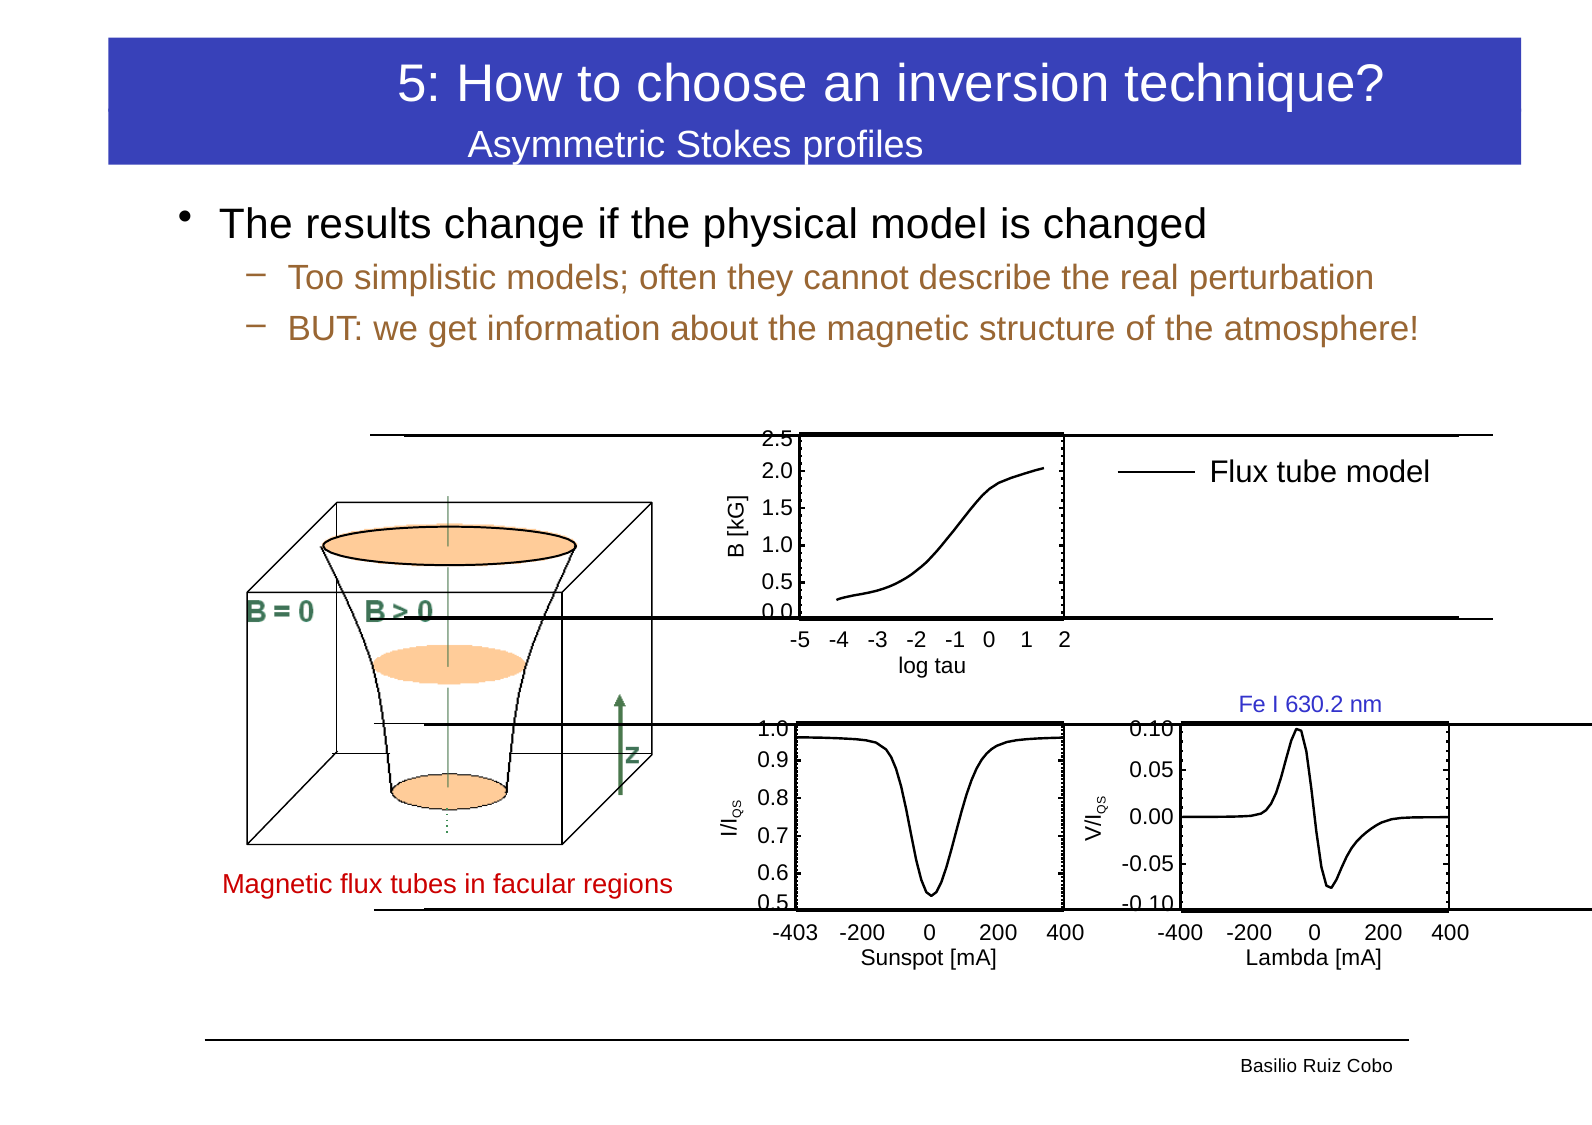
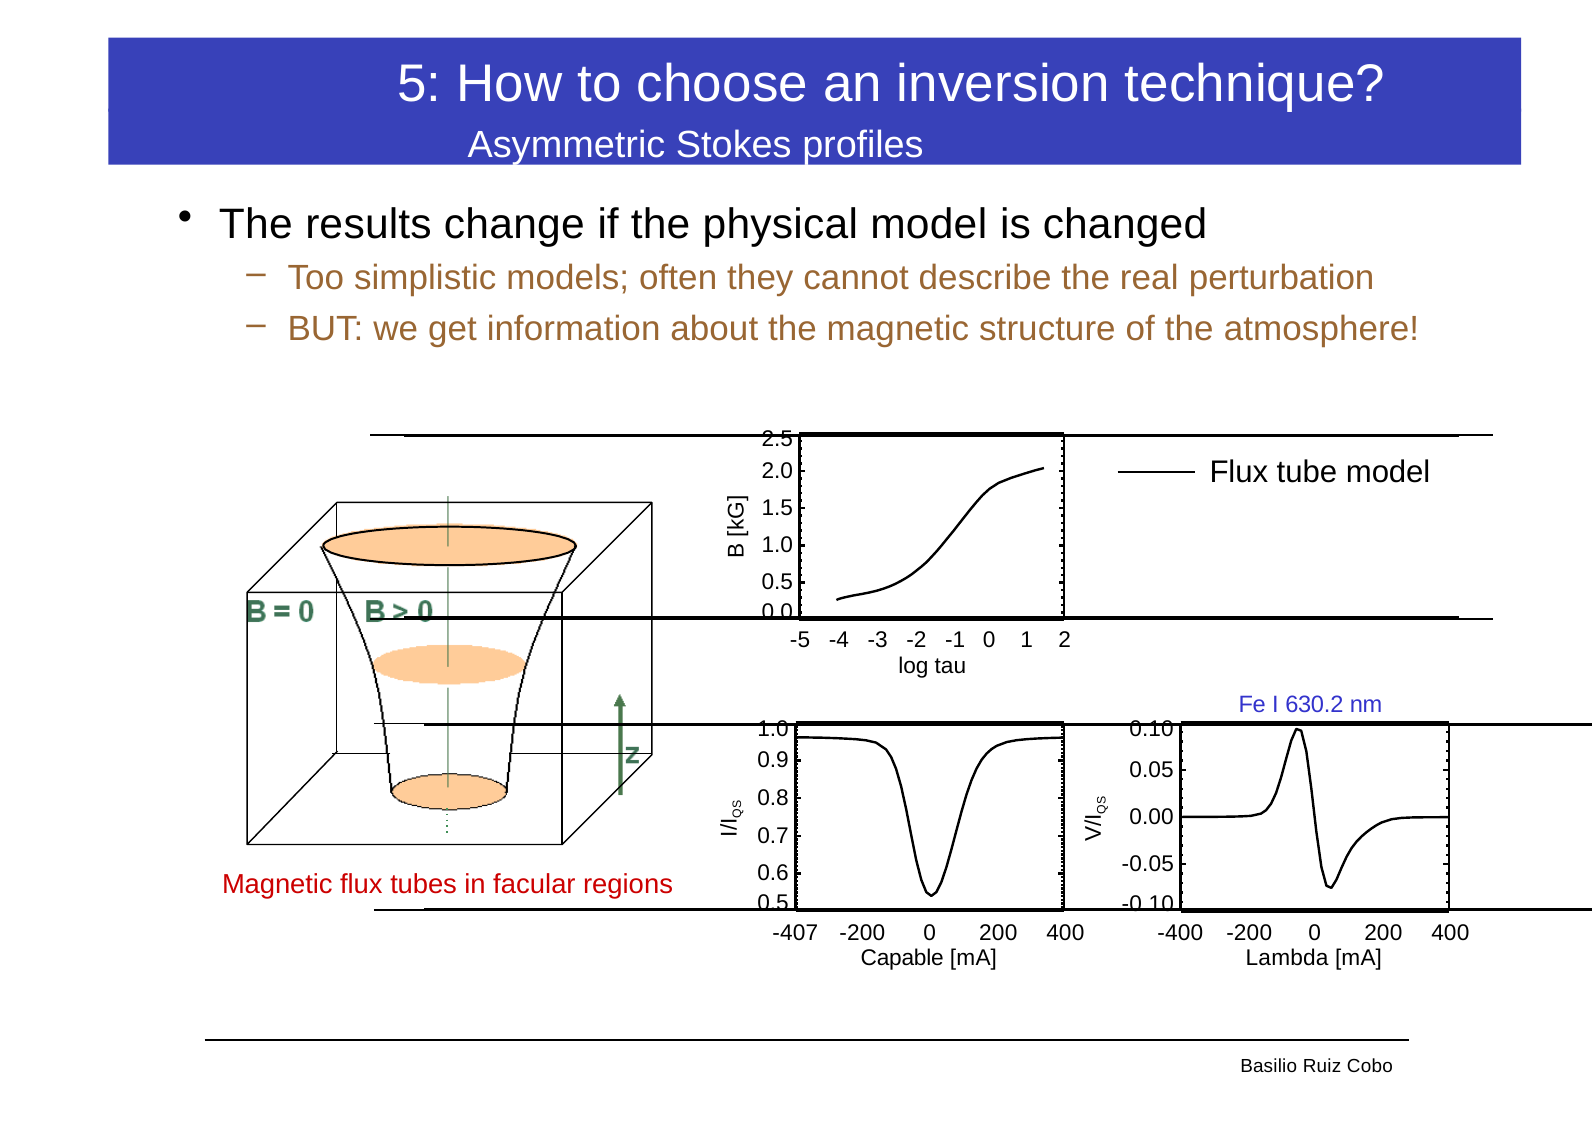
-403: -403 -> -407 (795, 933)
Sunspot: Sunspot -> Capable (902, 958)
